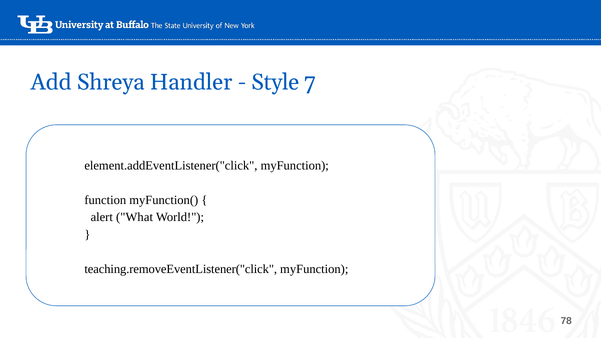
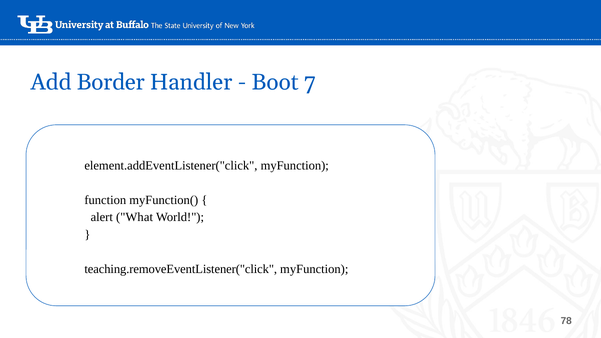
Shreya: Shreya -> Border (111, 82)
Style: Style -> Boot (275, 82)
